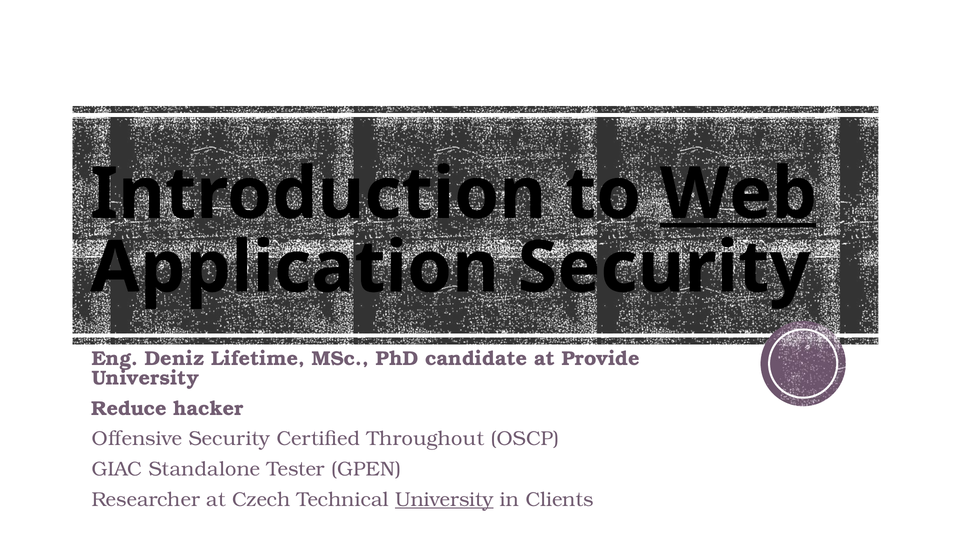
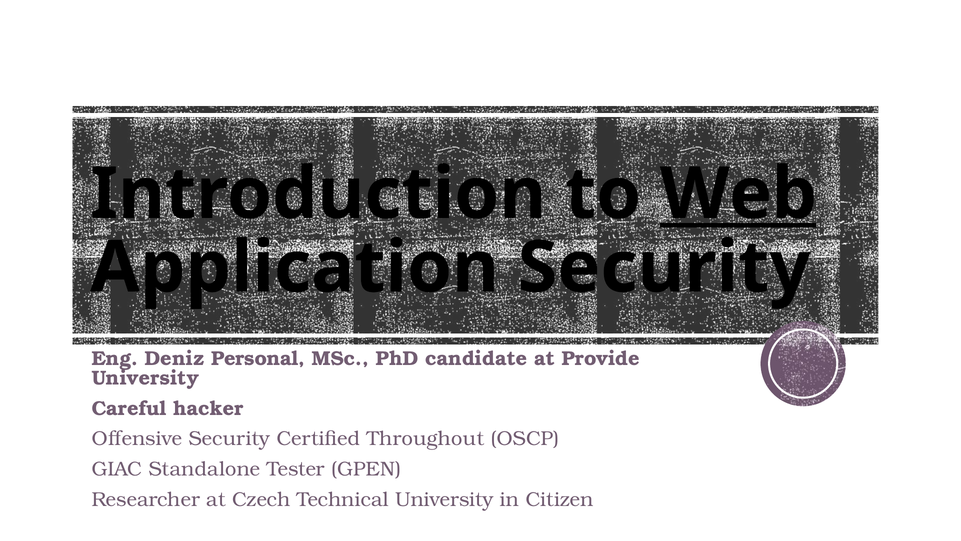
Lifetime: Lifetime -> Personal (258, 359)
Reduce: Reduce -> Careful (129, 408)
University underline: present -> none (444, 499)
Clients: Clients -> Citizen (559, 499)
